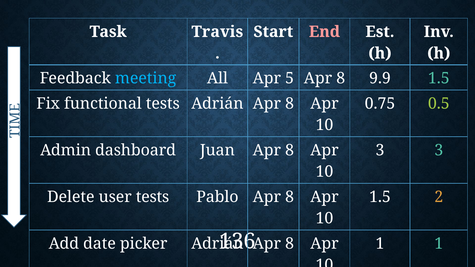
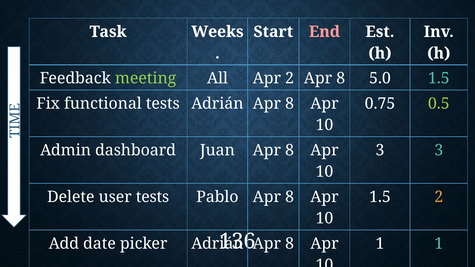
Travis: Travis -> Weeks (217, 32)
meeting colour: light blue -> light green (146, 78)
Apr 5: 5 -> 2 (290, 78)
9.9: 9.9 -> 5.0 (380, 78)
